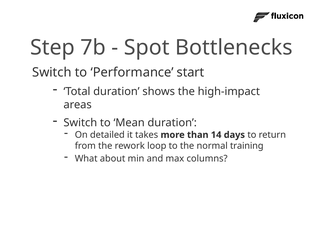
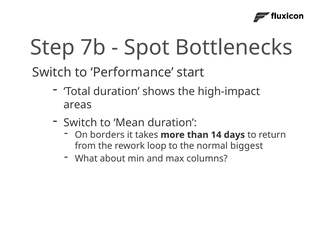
detailed: detailed -> borders (107, 135)
training: training -> biggest (247, 146)
